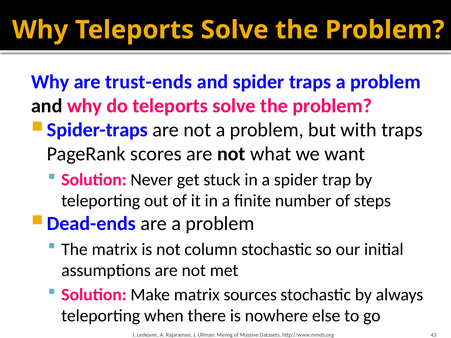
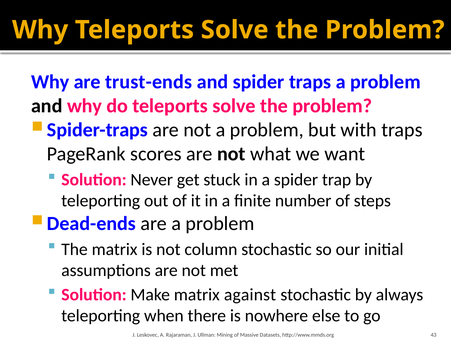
sources: sources -> against (250, 295)
